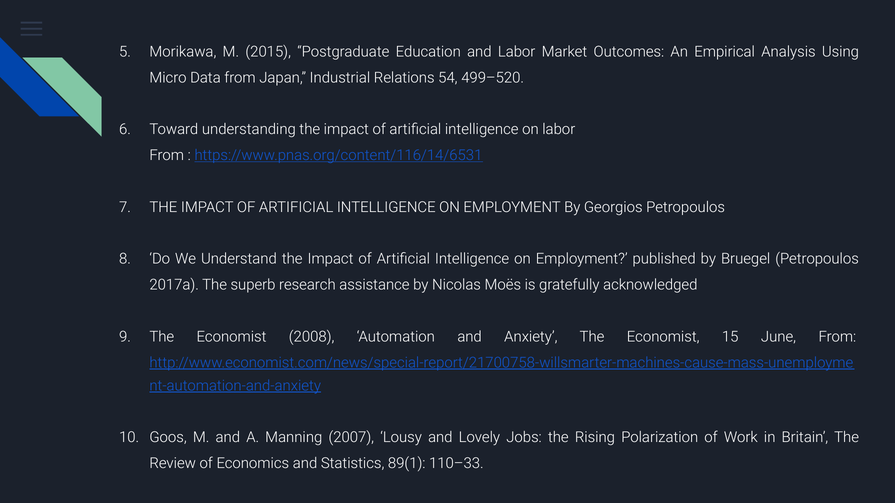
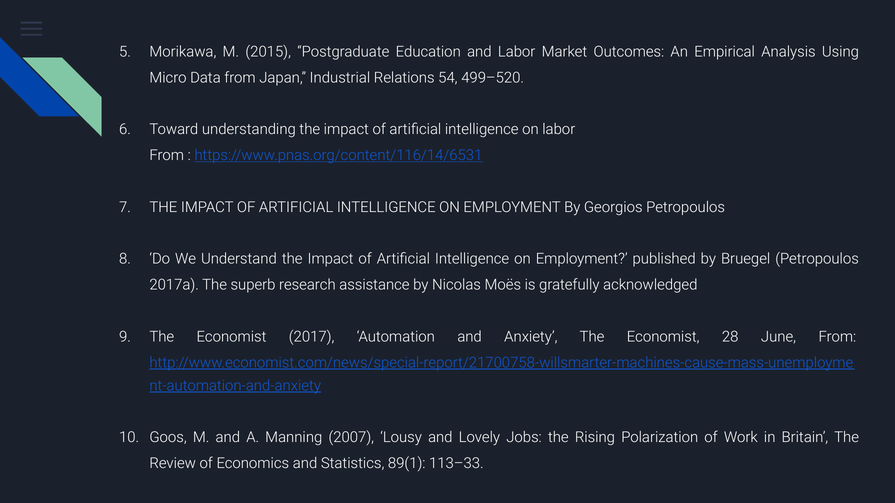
2008: 2008 -> 2017 (312, 337)
15: 15 -> 28 (730, 337)
110–33: 110–33 -> 113–33 (456, 464)
